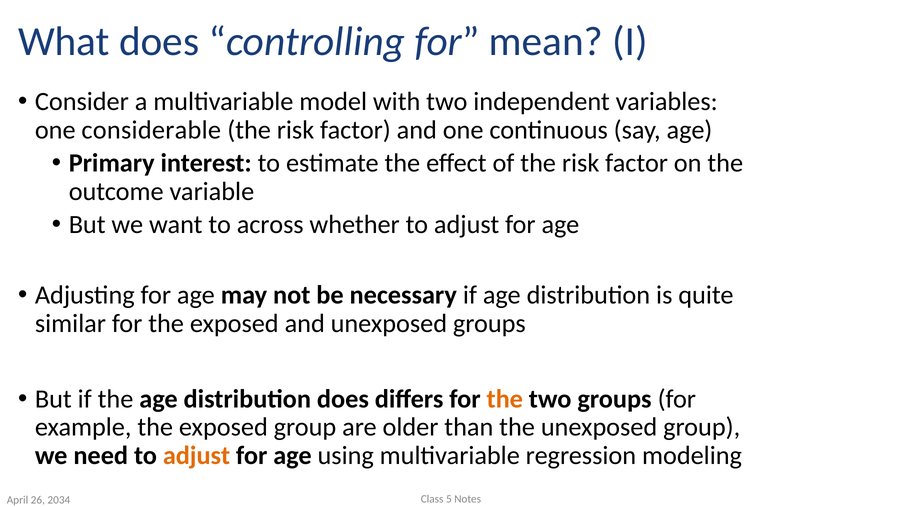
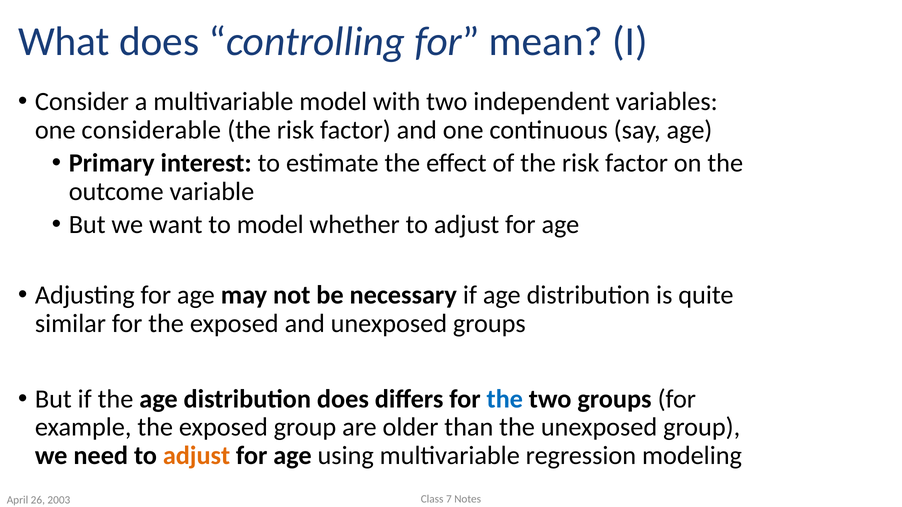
to across: across -> model (270, 225)
the colour: orange -> blue (505, 399)
5: 5 -> 7 (449, 500)
2034: 2034 -> 2003 (59, 500)
